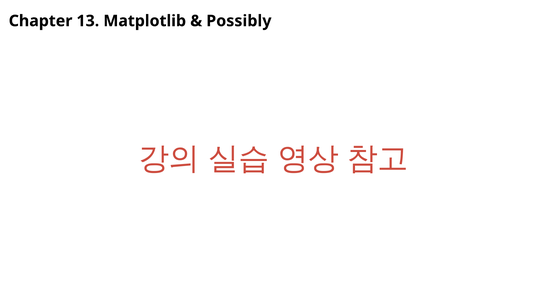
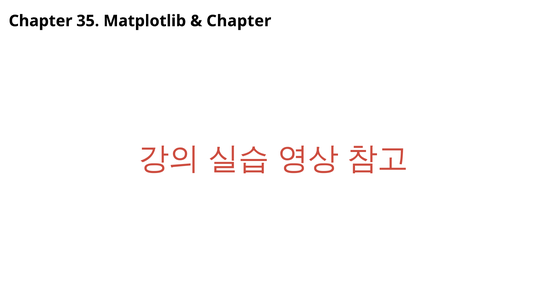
13: 13 -> 35 (88, 21)
Possibly: Possibly -> Chapter (239, 21)
